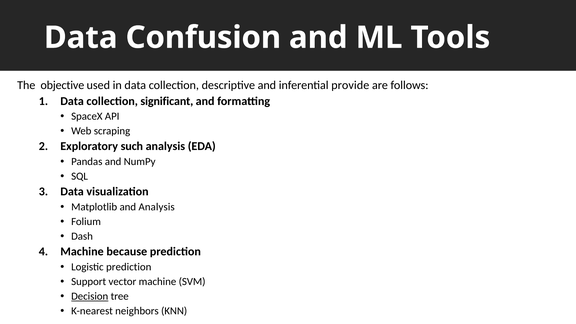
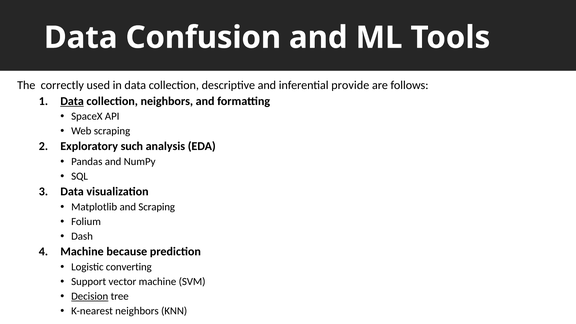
objective: objective -> correctly (62, 85)
Data underline: none -> present (72, 101)
collection significant: significant -> neighbors (167, 101)
and Analysis: Analysis -> Scraping (157, 207)
Logistic prediction: prediction -> converting (129, 267)
